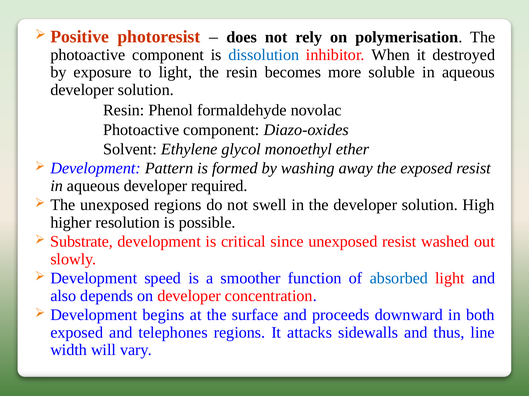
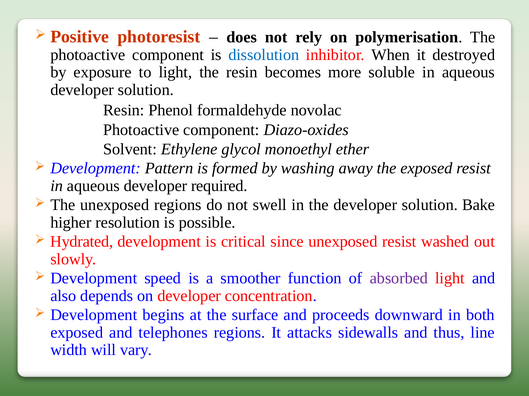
High: High -> Bake (479, 205)
Substrate: Substrate -> Hydrated (82, 242)
absorbed colour: blue -> purple (399, 279)
